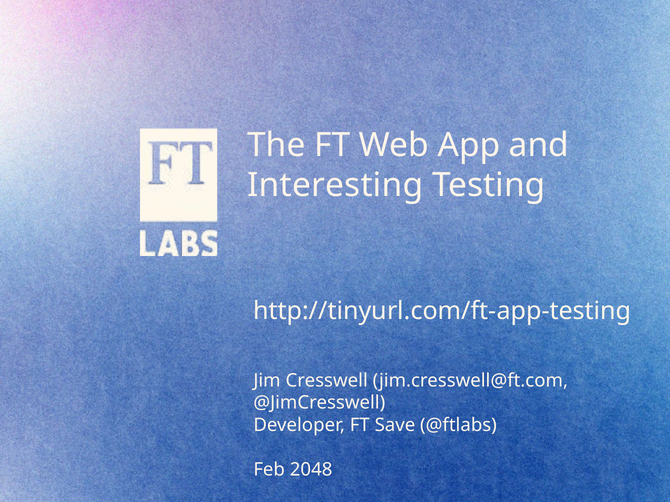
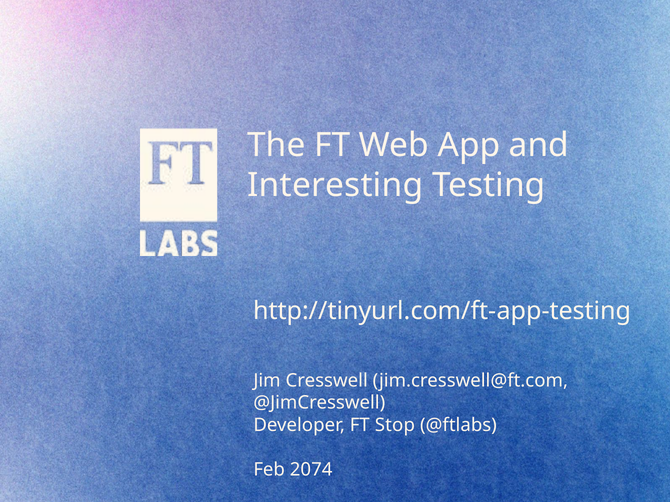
Save: Save -> Stop (395, 425)
2048: 2048 -> 2074 (311, 470)
